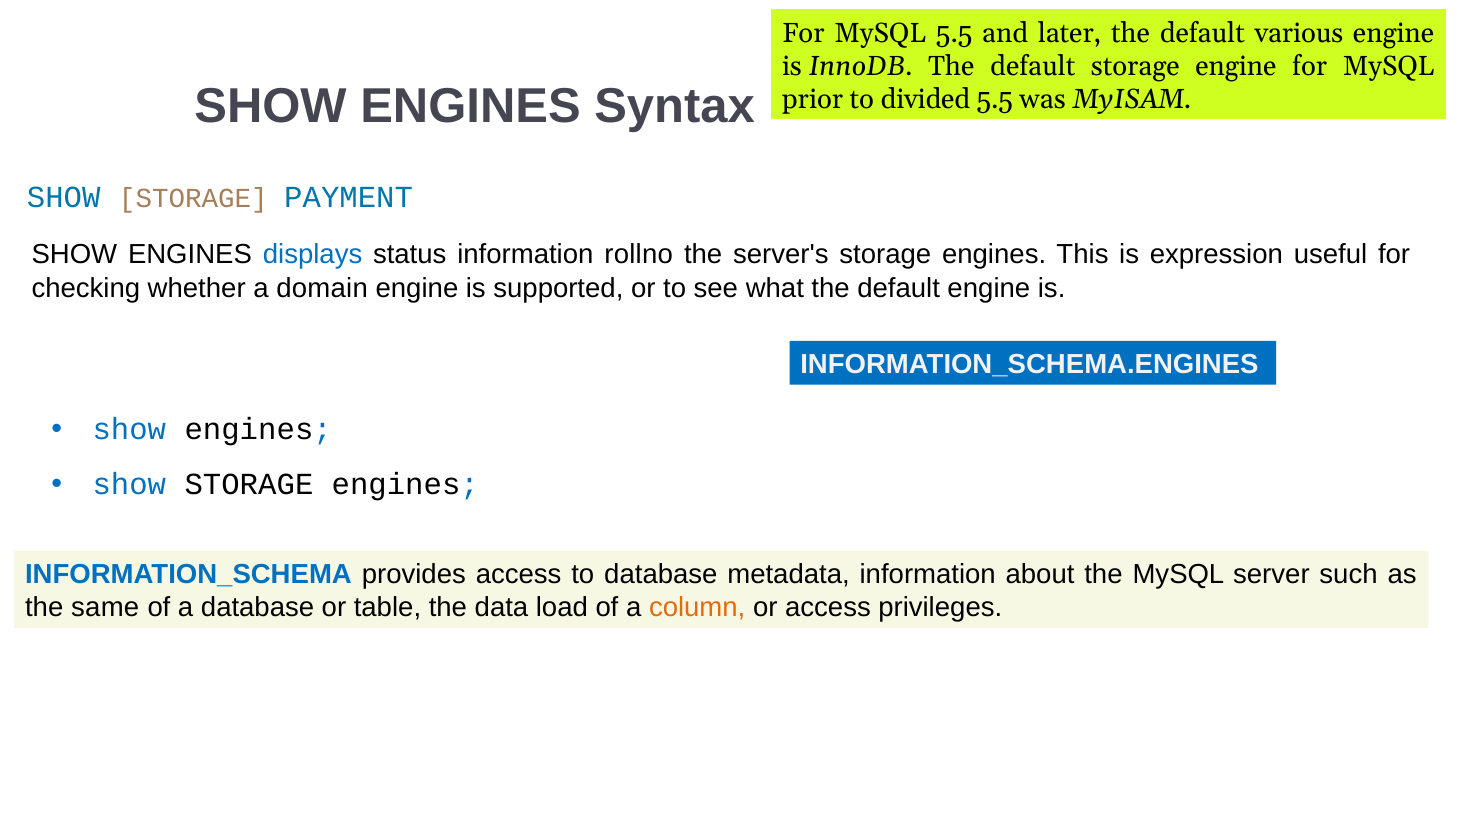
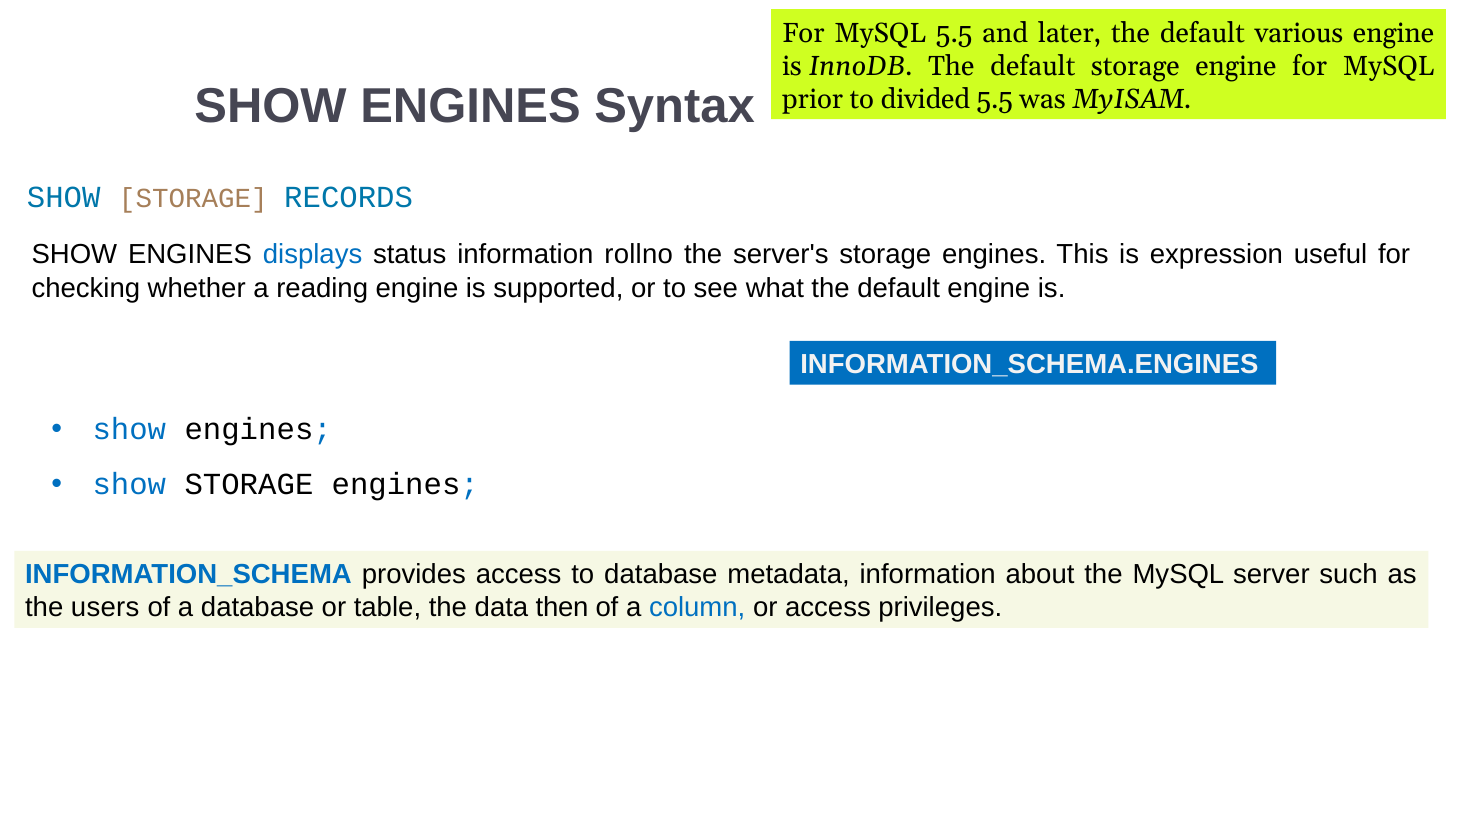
PAYMENT: PAYMENT -> RECORDS (349, 198)
domain: domain -> reading (322, 288)
same: same -> users (105, 608)
load: load -> then (562, 608)
column colour: orange -> blue (697, 608)
